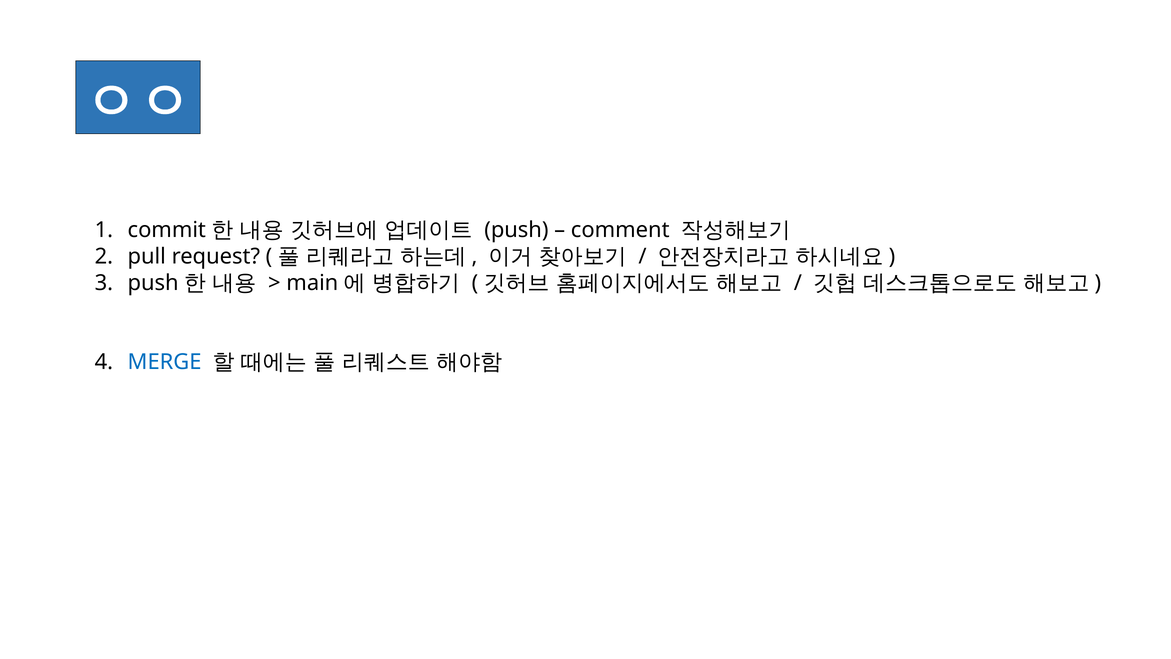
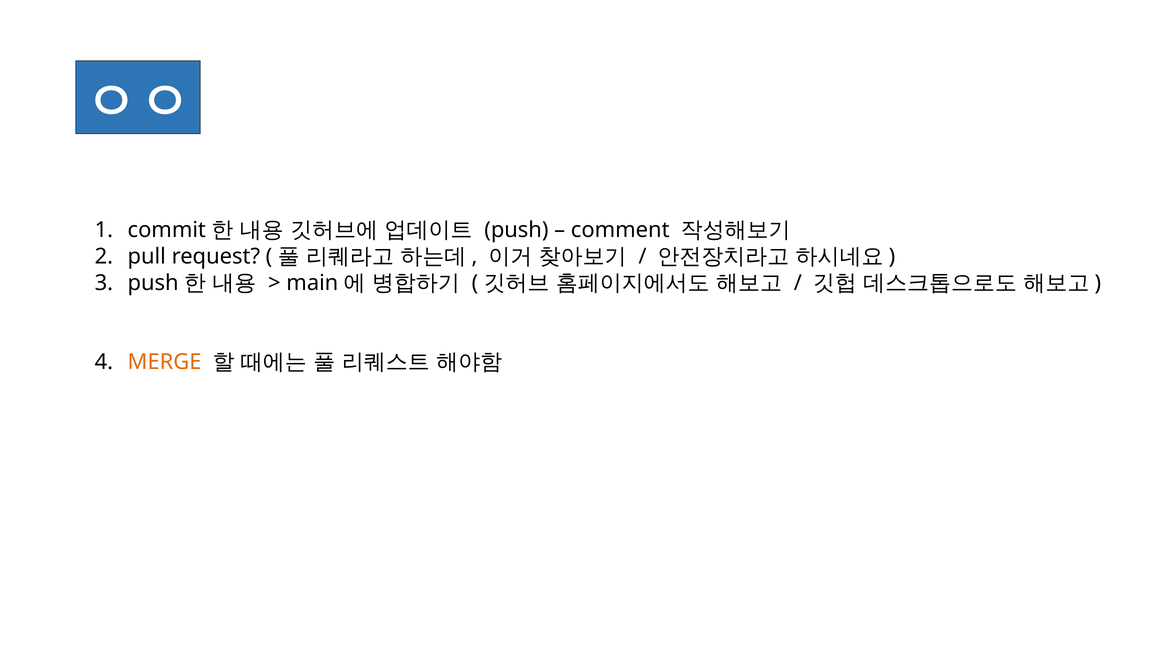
MERGE colour: blue -> orange (165, 362)
